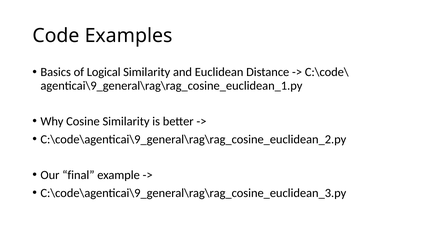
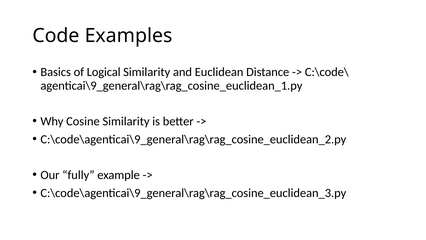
final: final -> fully (78, 175)
